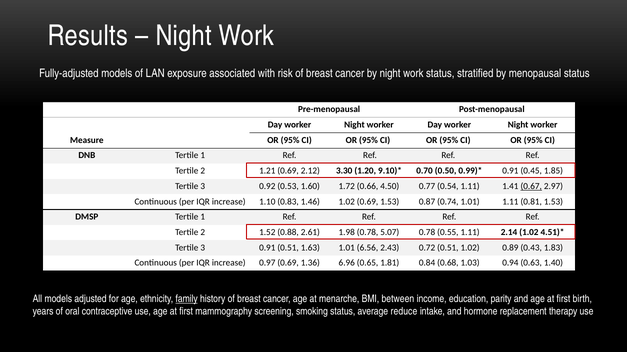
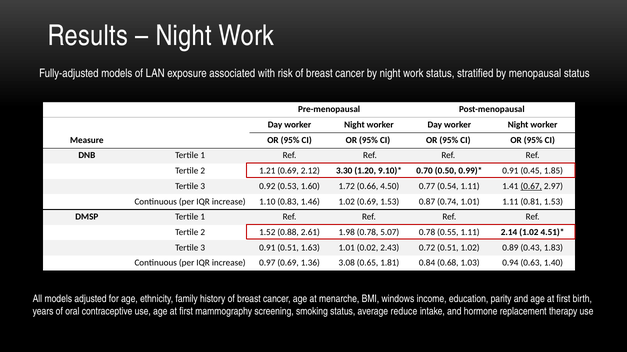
6.56: 6.56 -> 0.02 (368, 248)
6.96: 6.96 -> 3.08 (347, 263)
family underline: present -> none (187, 299)
between: between -> windows (398, 299)
